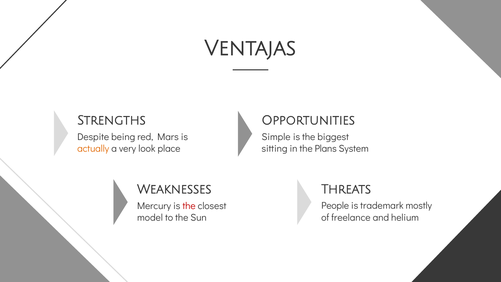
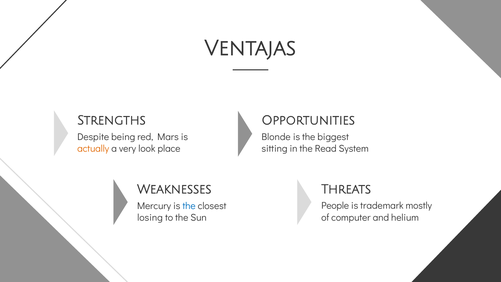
Simple: Simple -> Blonde (276, 137)
Plans: Plans -> Read (326, 148)
the colour: red -> blue (189, 206)
freelance: freelance -> computer (351, 217)
model: model -> losing (150, 217)
